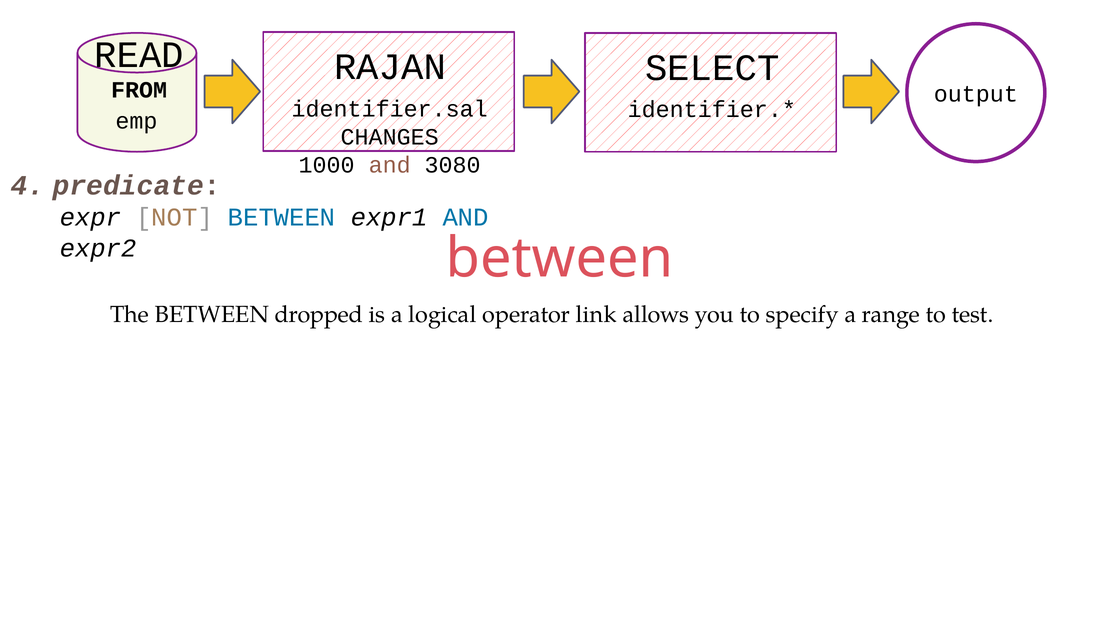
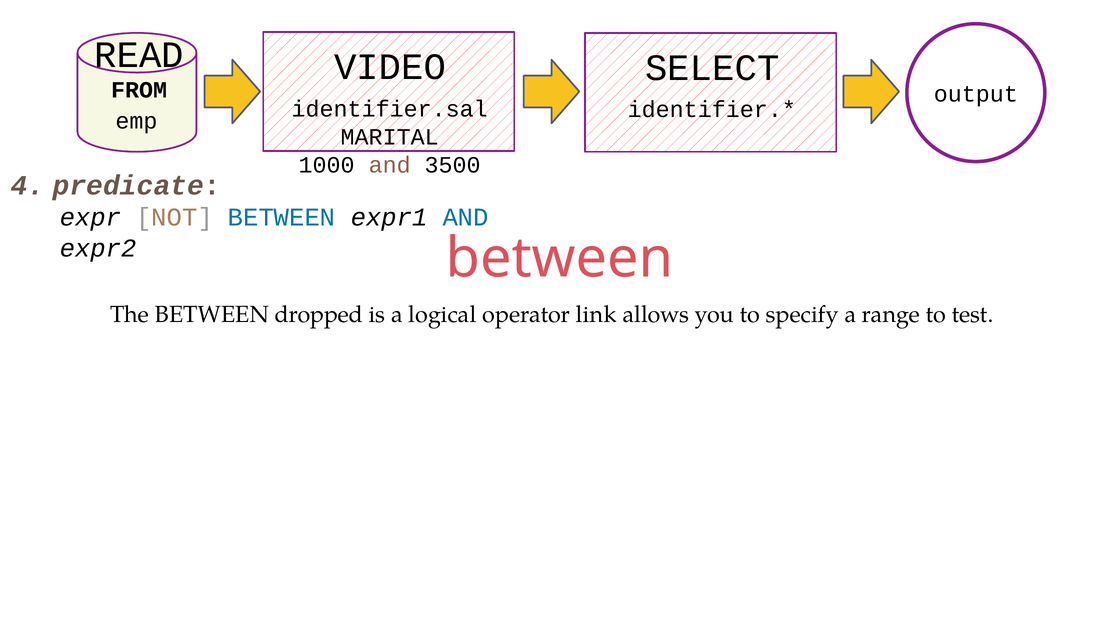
RAJAN: RAJAN -> VIDEO (390, 67)
CHANGES: CHANGES -> MARITAL (390, 137)
3080: 3080 -> 3500 (453, 165)
